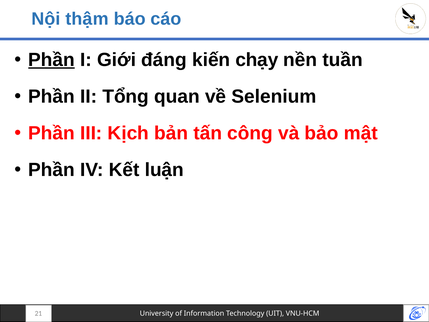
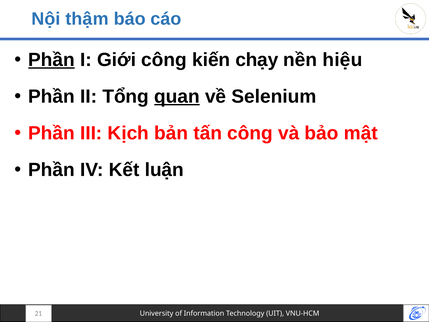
Giới đáng: đáng -> công (164, 60)
tuần: tuần -> hiệu (342, 60)
quan underline: none -> present (177, 96)
